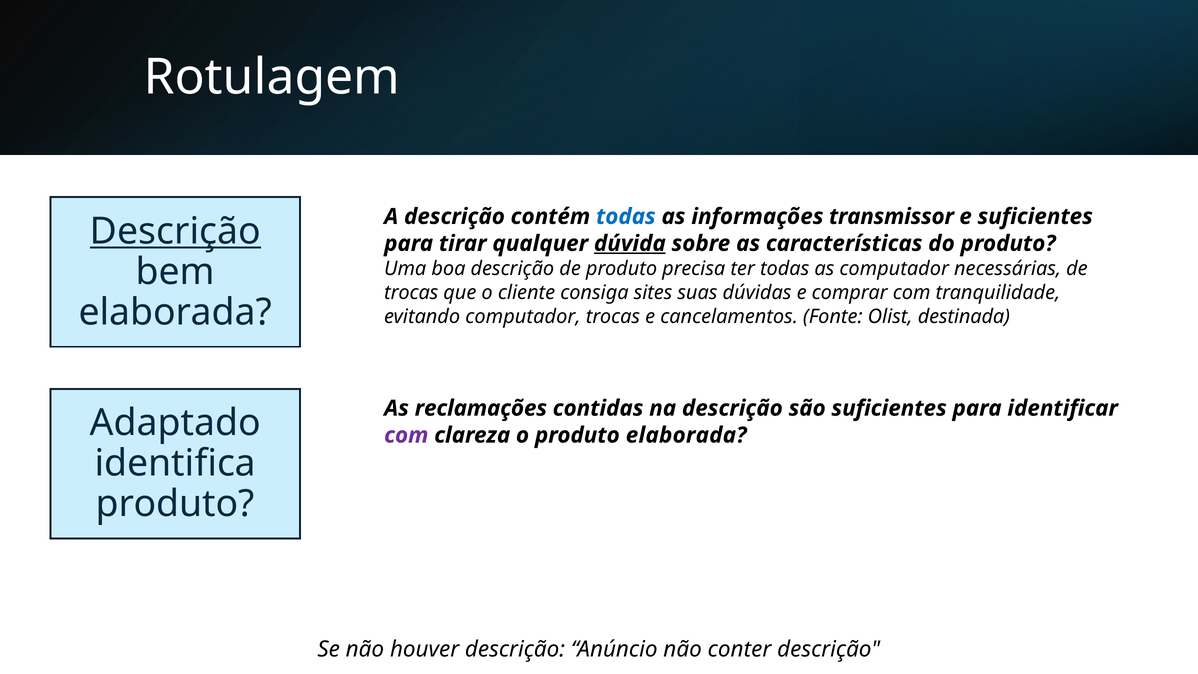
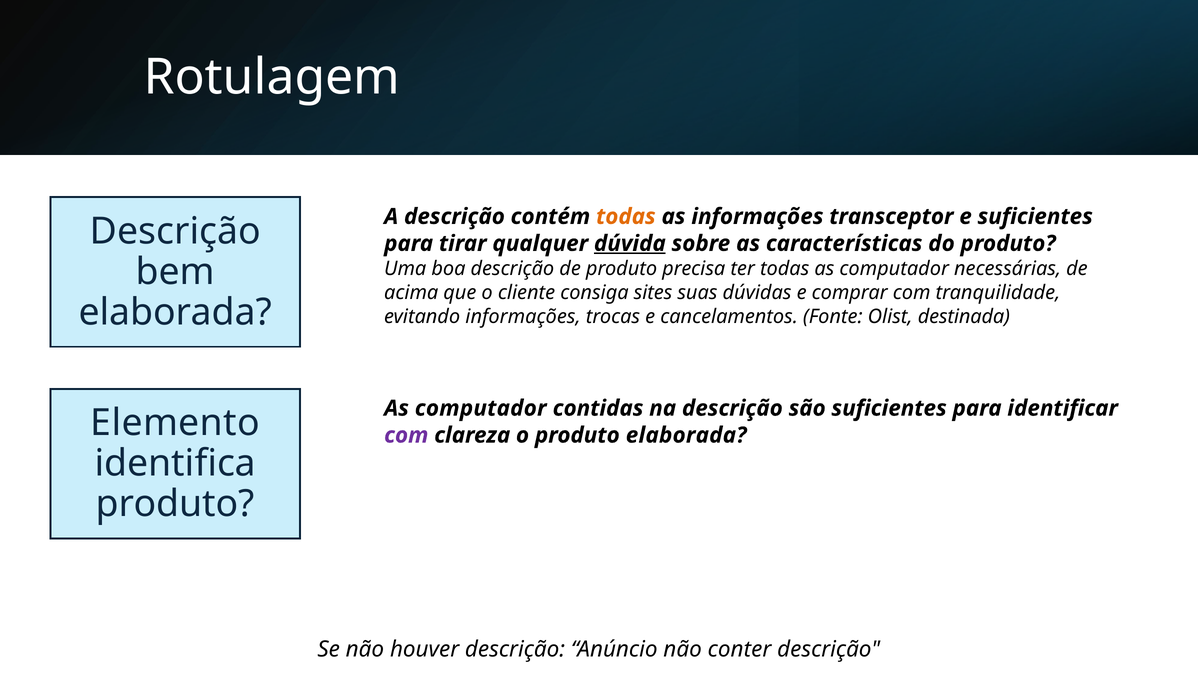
todas colour: blue -> orange (626, 217)
transmissor: transmissor -> transceptor (891, 217)
Descrição underline: present -> none (175, 231)
trocas: trocas -> acima (411, 293)
evitando computador: computador -> informações (523, 317)
reclamações: reclamações -> computador (481, 408)
Adaptado: Adaptado -> Elemento (175, 423)
